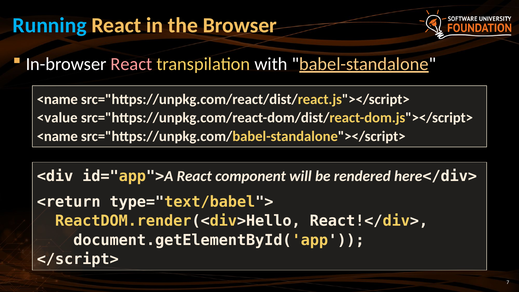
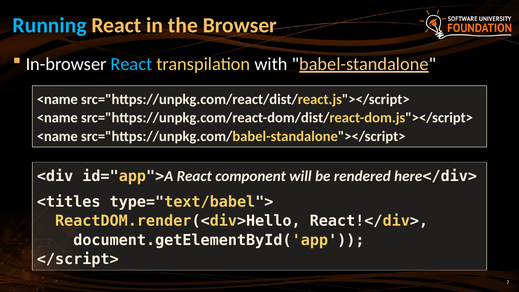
React colour: pink -> light blue (131, 64)
<value: <value -> <name (57, 118)
<return: <return -> <titles (69, 202)
